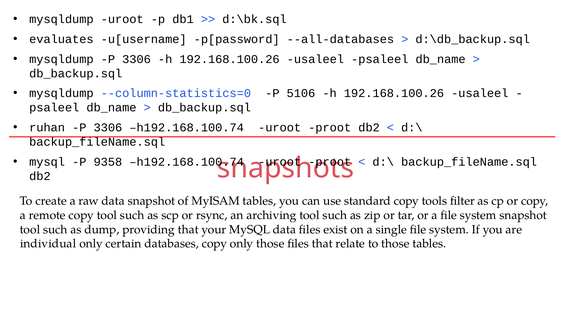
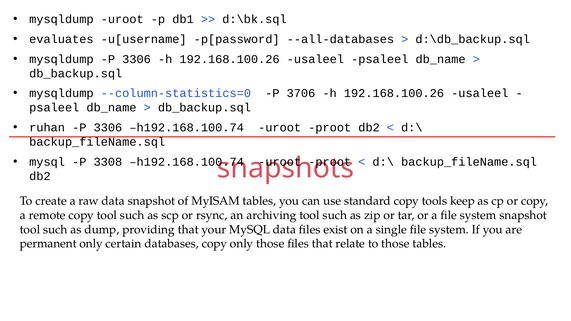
5106: 5106 -> 3706 (301, 93)
9358: 9358 -> 3308 (108, 162)
filter: filter -> keep (462, 201)
individual: individual -> permanent (48, 244)
